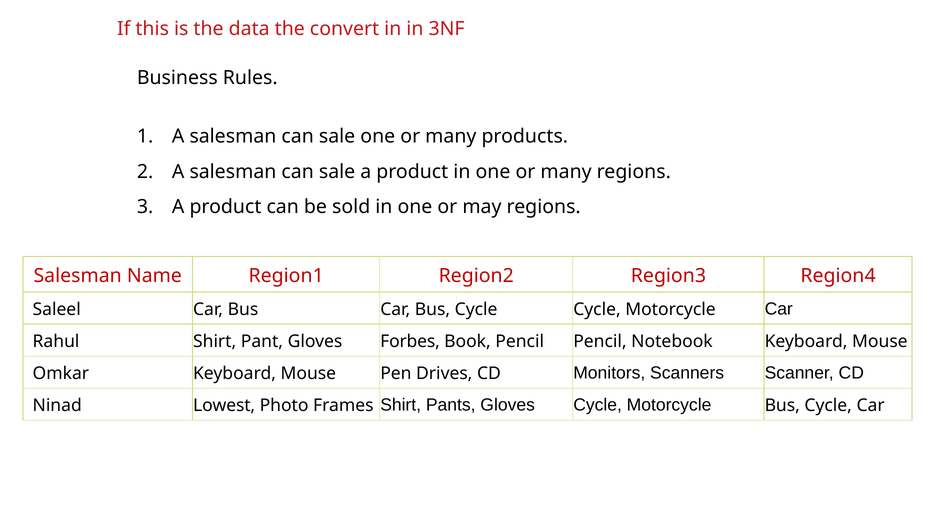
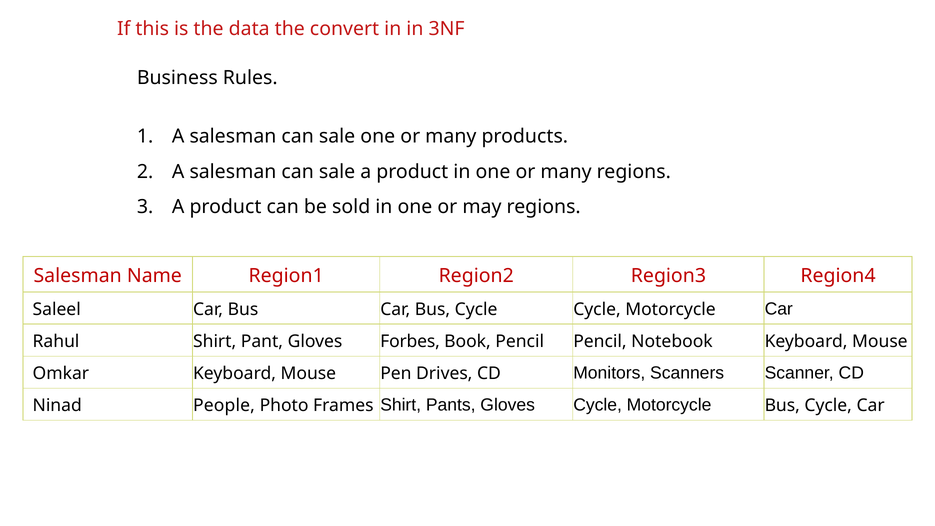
Lowest: Lowest -> People (224, 406)
